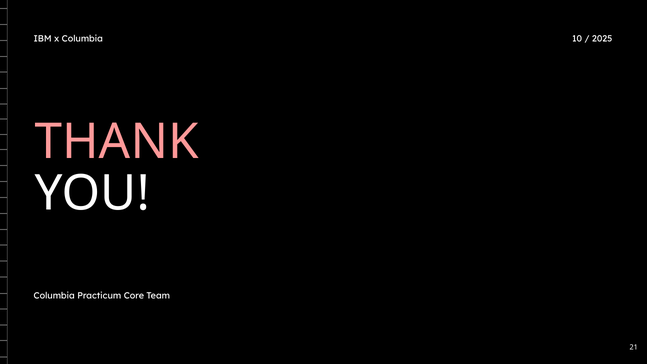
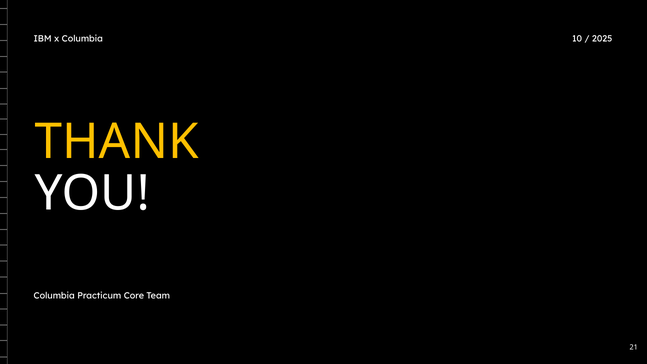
THANK colour: pink -> yellow (117, 142)
